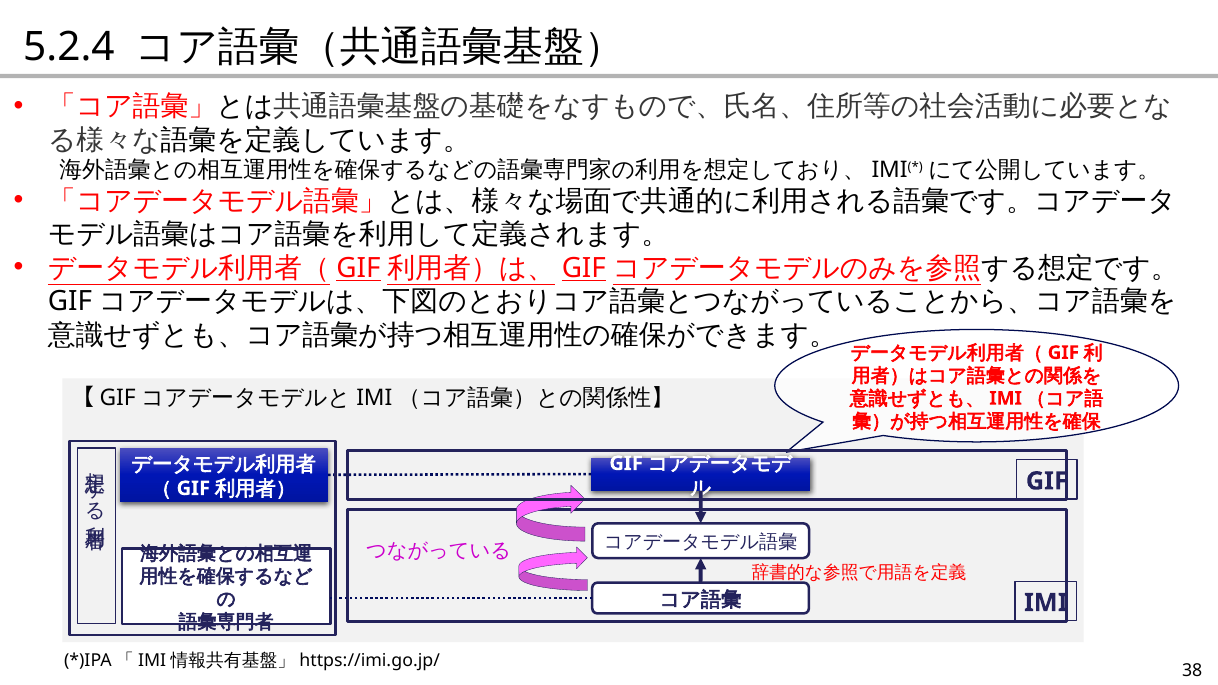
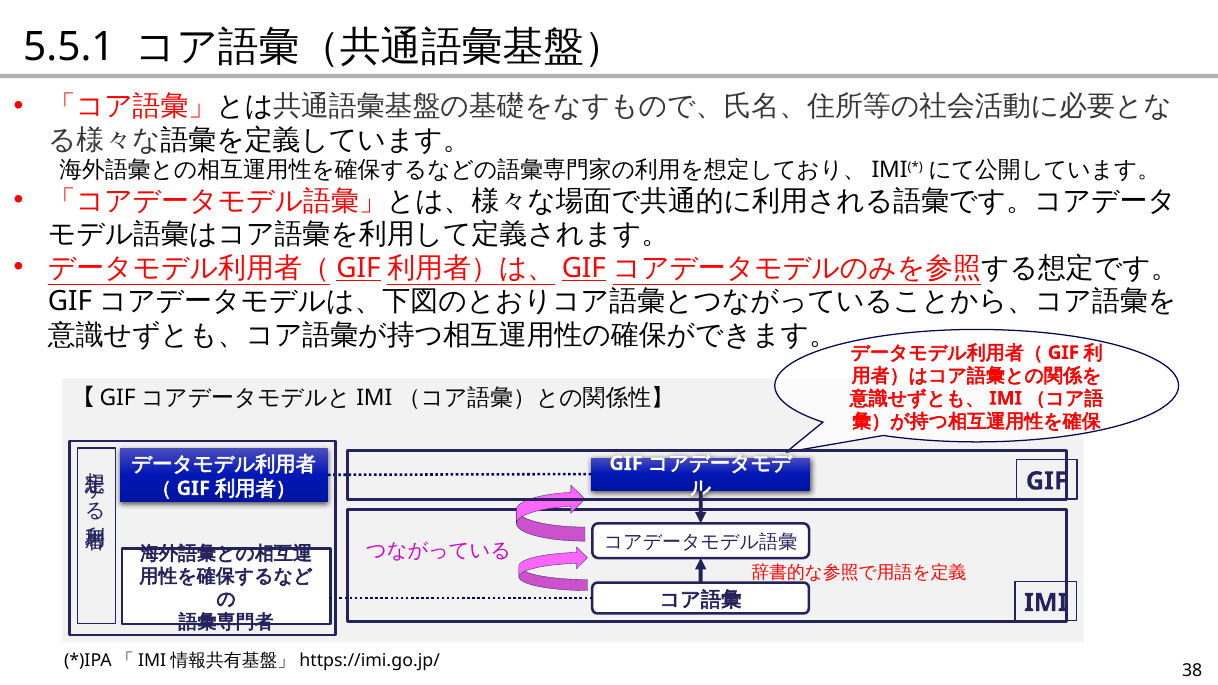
5.2.4: 5.2.4 -> 5.5.1 (69, 47)
